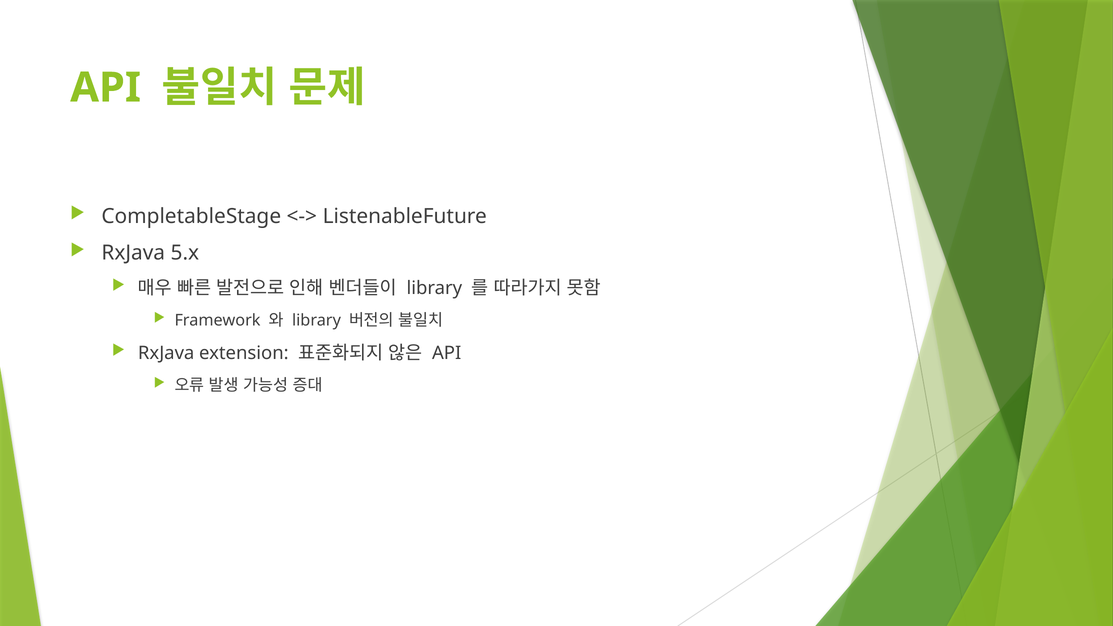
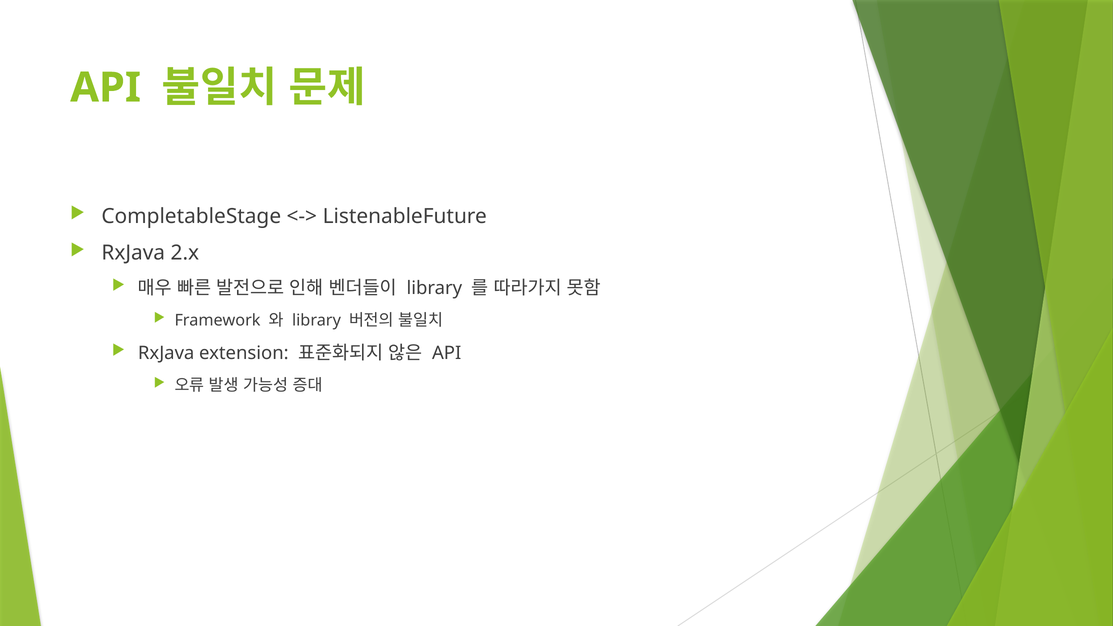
5.x: 5.x -> 2.x (185, 253)
